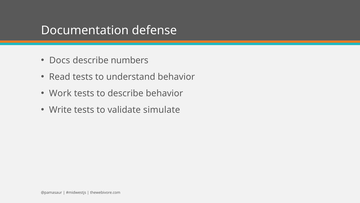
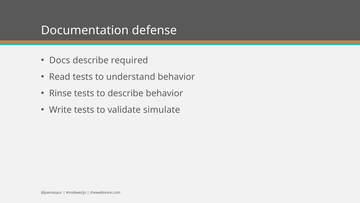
numbers: numbers -> required (129, 60)
Work: Work -> Rinse (60, 93)
